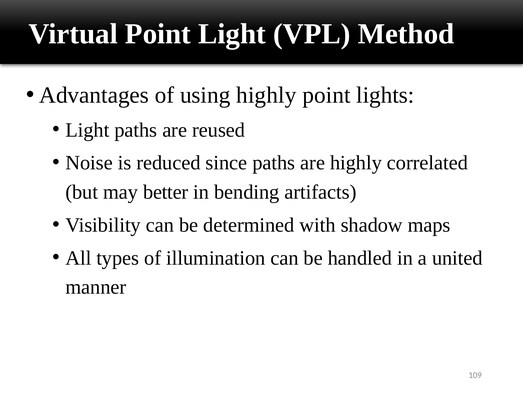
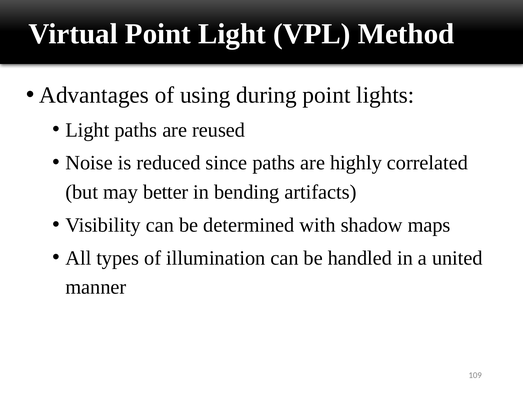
using highly: highly -> during (266, 95)
